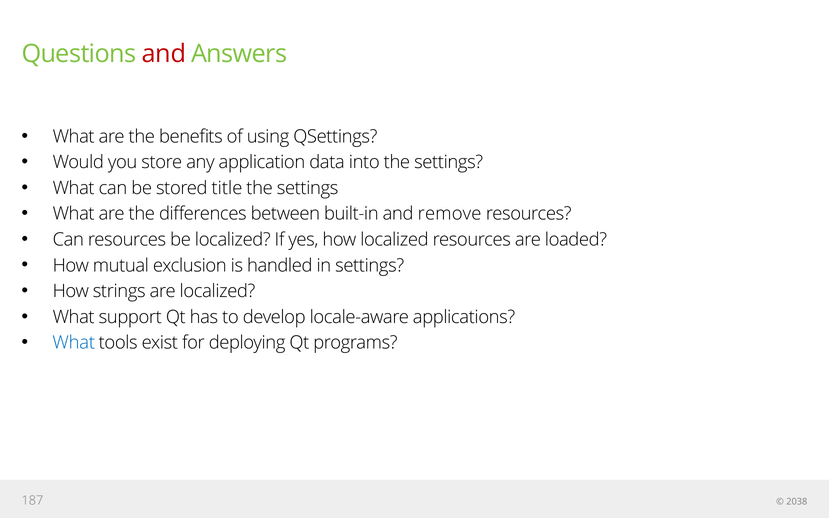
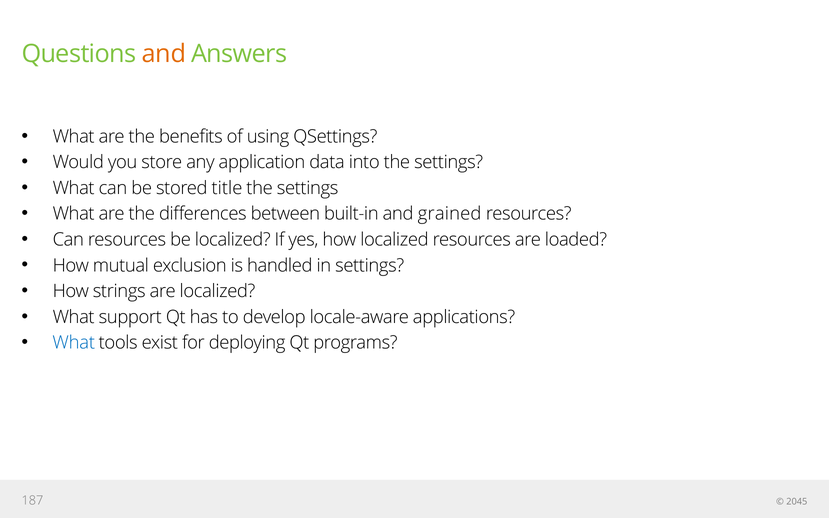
and colour: red -> orange (164, 54)
remove: remove -> grained (450, 214)
2038: 2038 -> 2045 (797, 502)
